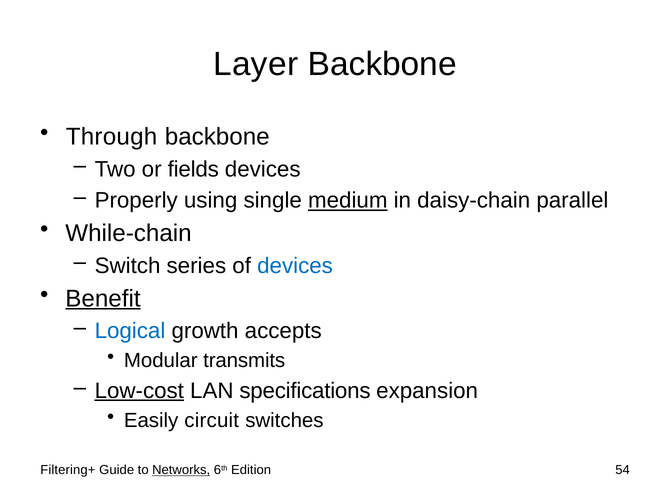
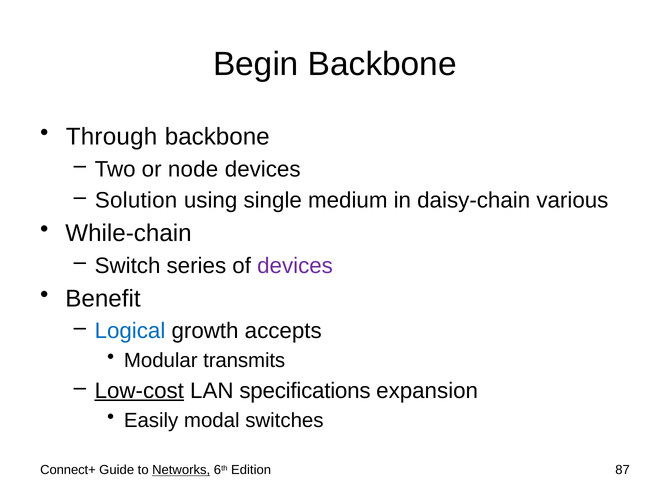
Layer: Layer -> Begin (256, 64)
fields: fields -> node (193, 169)
Properly: Properly -> Solution (136, 200)
medium underline: present -> none (348, 200)
parallel: parallel -> various (572, 200)
devices colour: blue -> purple (295, 265)
Benefit underline: present -> none (103, 298)
circuit: circuit -> modal (212, 420)
Filtering+: Filtering+ -> Connect+ (68, 470)
54: 54 -> 87 (623, 470)
